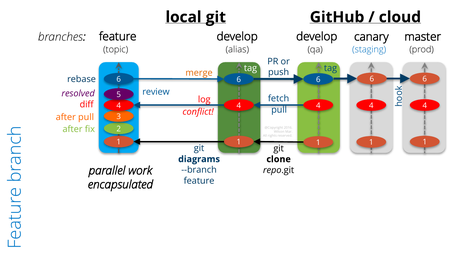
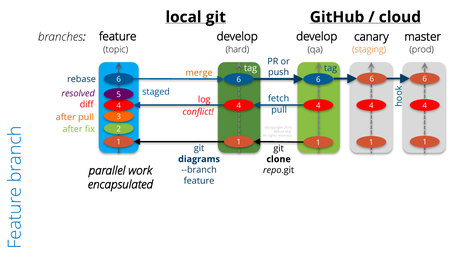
alias: alias -> hard (237, 50)
staging colour: blue -> orange (369, 50)
review: review -> staged (156, 92)
